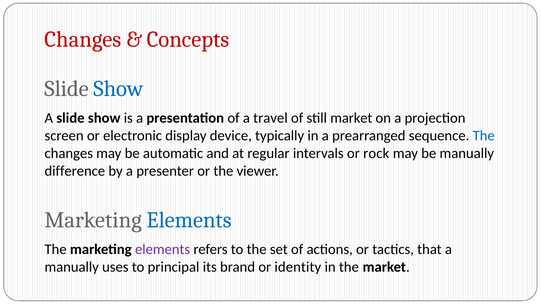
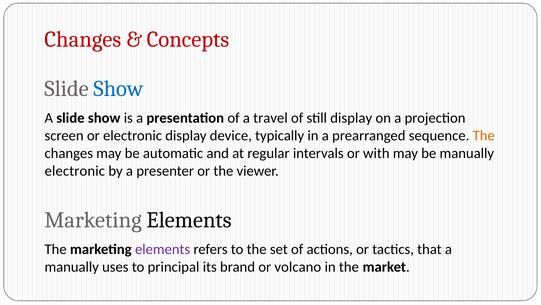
still market: market -> display (351, 118)
The colour: blue -> orange (484, 135)
rock: rock -> with (376, 153)
difference: difference -> electronic (75, 170)
Elements colour: blue -> black (189, 219)
identity: identity -> volcano (298, 266)
